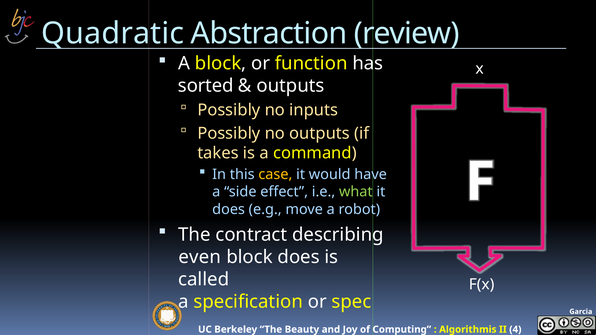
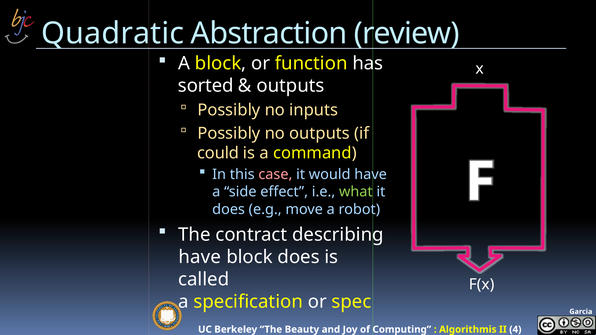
takes: takes -> could (218, 153)
case colour: yellow -> pink (275, 175)
even: even -> have (200, 257)
